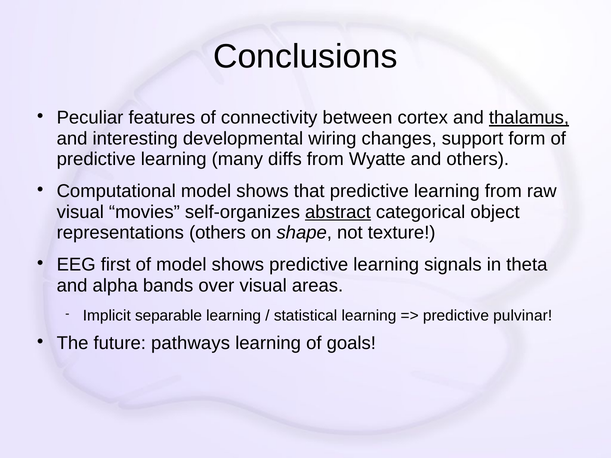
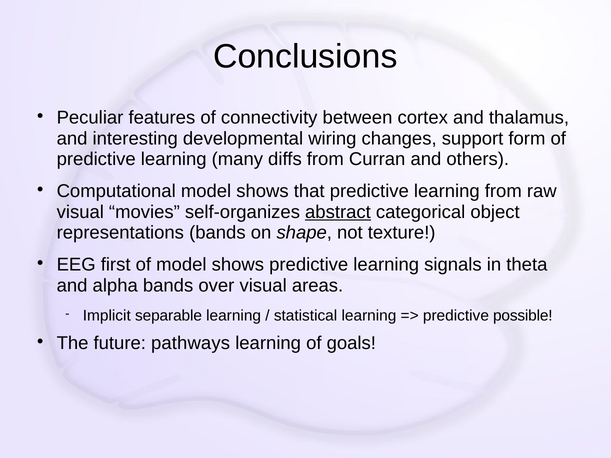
thalamus underline: present -> none (529, 118)
Wyatte: Wyatte -> Curran (377, 160)
representations others: others -> bands (217, 233)
pulvinar: pulvinar -> possible (523, 316)
